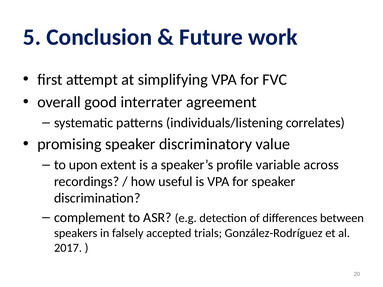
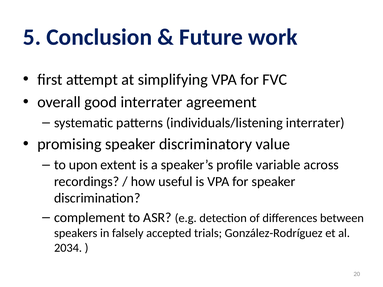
individuals/listening correlates: correlates -> interrater (315, 123)
2017: 2017 -> 2034 (68, 248)
